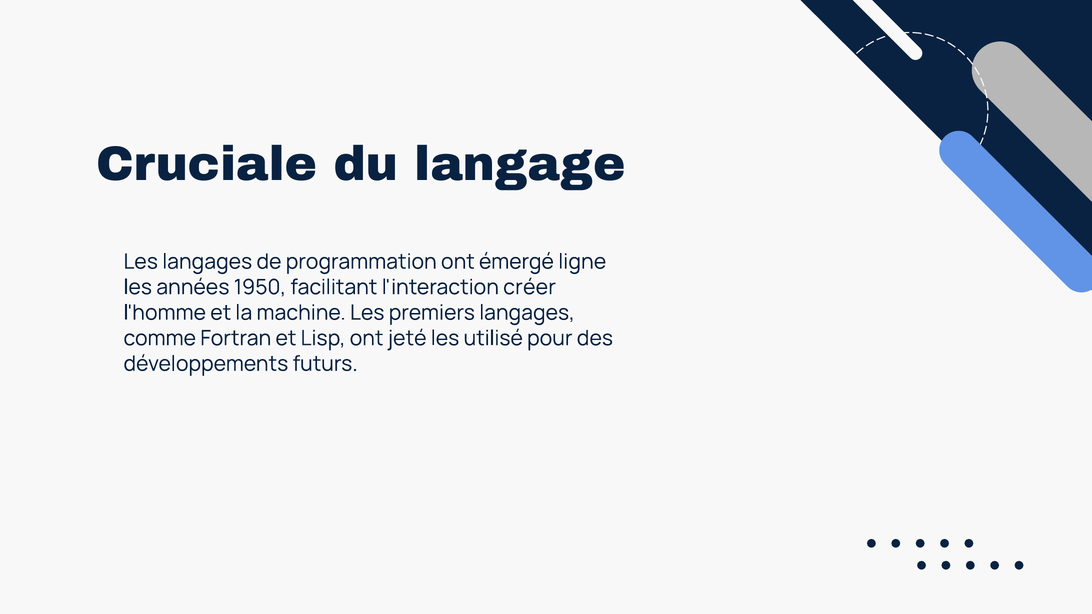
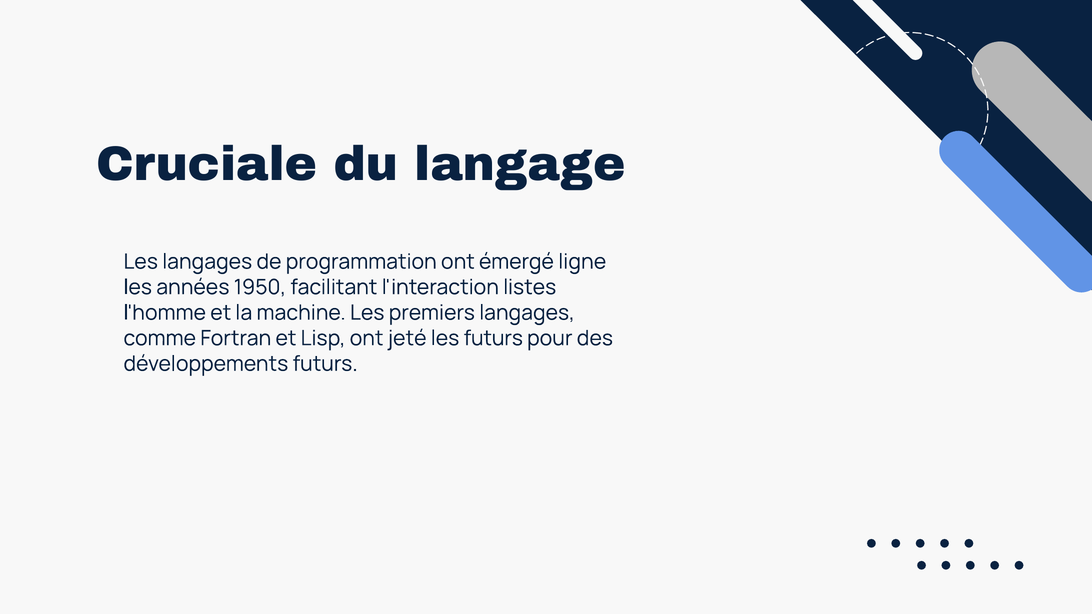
créer: créer -> listes (530, 287)
les utilisé: utilisé -> futurs (493, 338)
